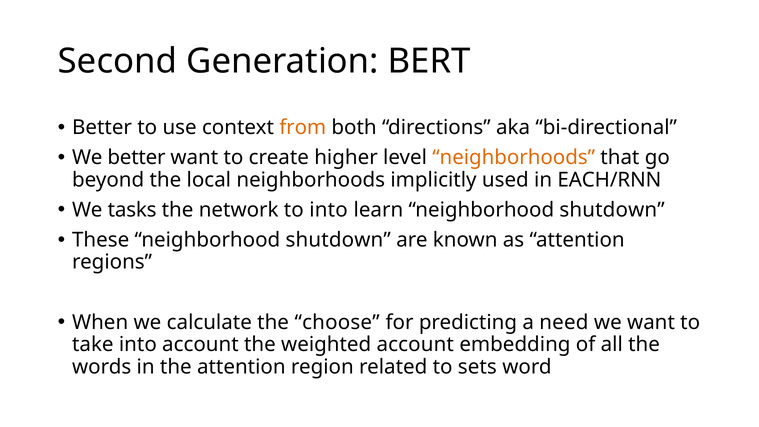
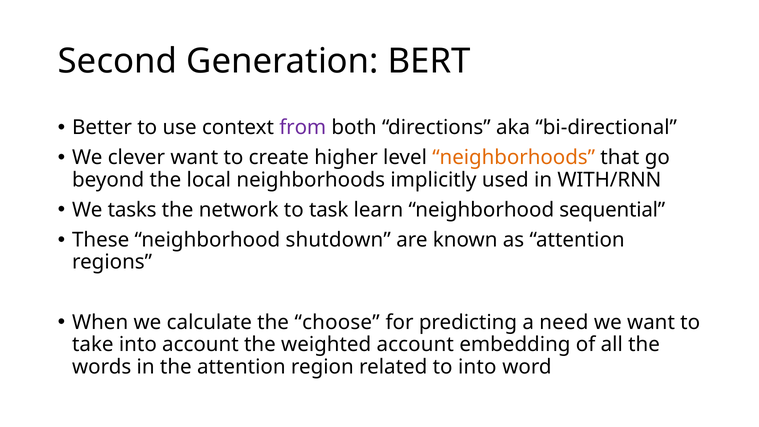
from colour: orange -> purple (303, 127)
We better: better -> clever (136, 158)
EACH/RNN: EACH/RNN -> WITH/RNN (609, 180)
to into: into -> task (329, 210)
learn neighborhood shutdown: shutdown -> sequential (612, 210)
to sets: sets -> into (477, 367)
